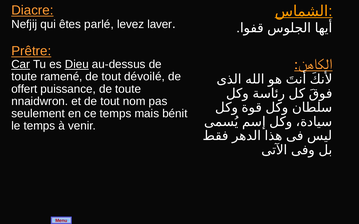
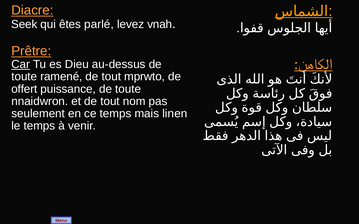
Nefjij: Nefjij -> Seek (24, 24)
laver: laver -> vnah (160, 24)
Dieu underline: present -> none (77, 64)
dévoilé: dévoilé -> mprwto (145, 77)
bénit: bénit -> linen (175, 114)
